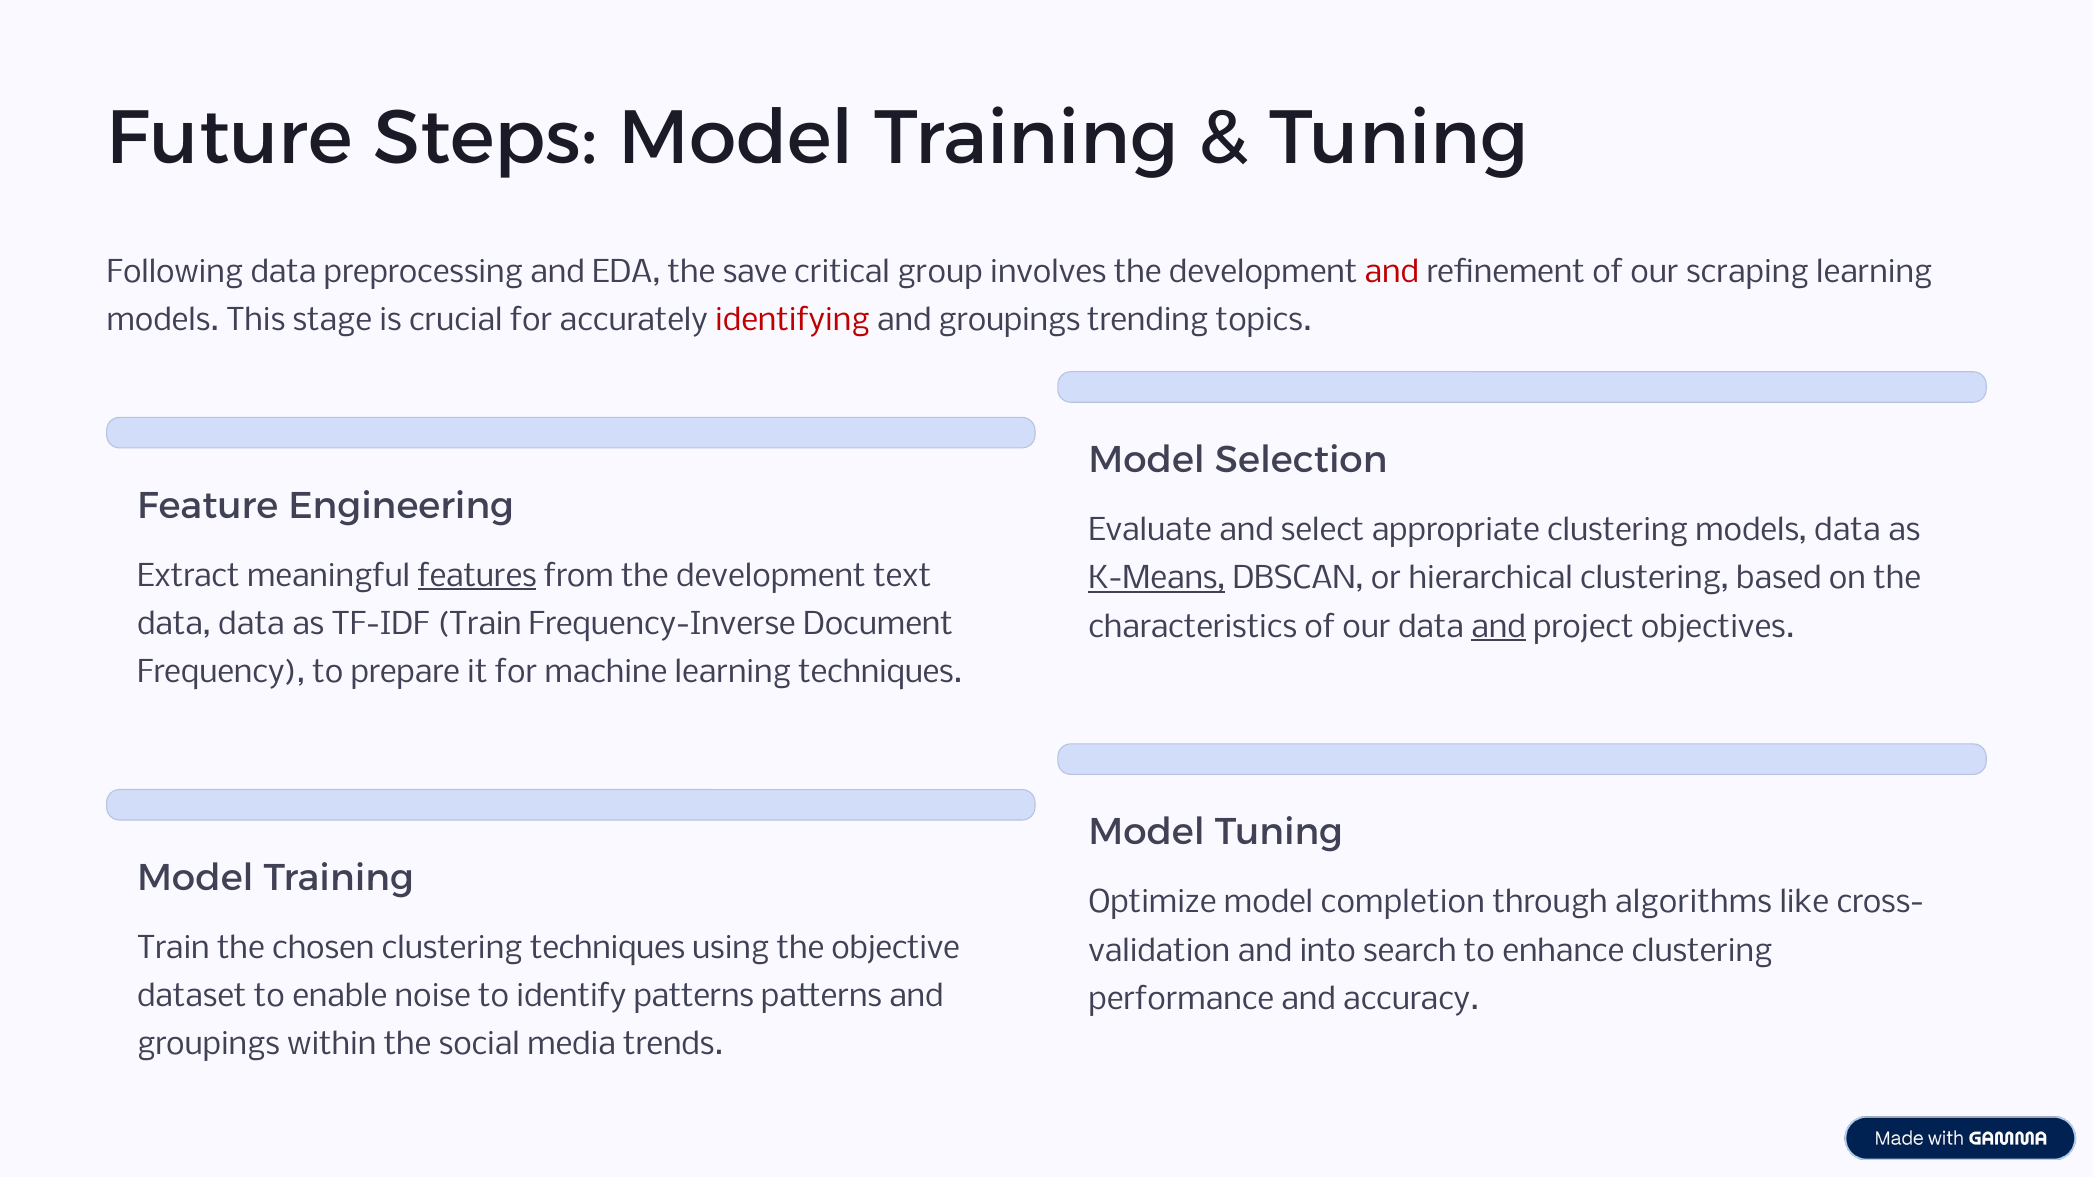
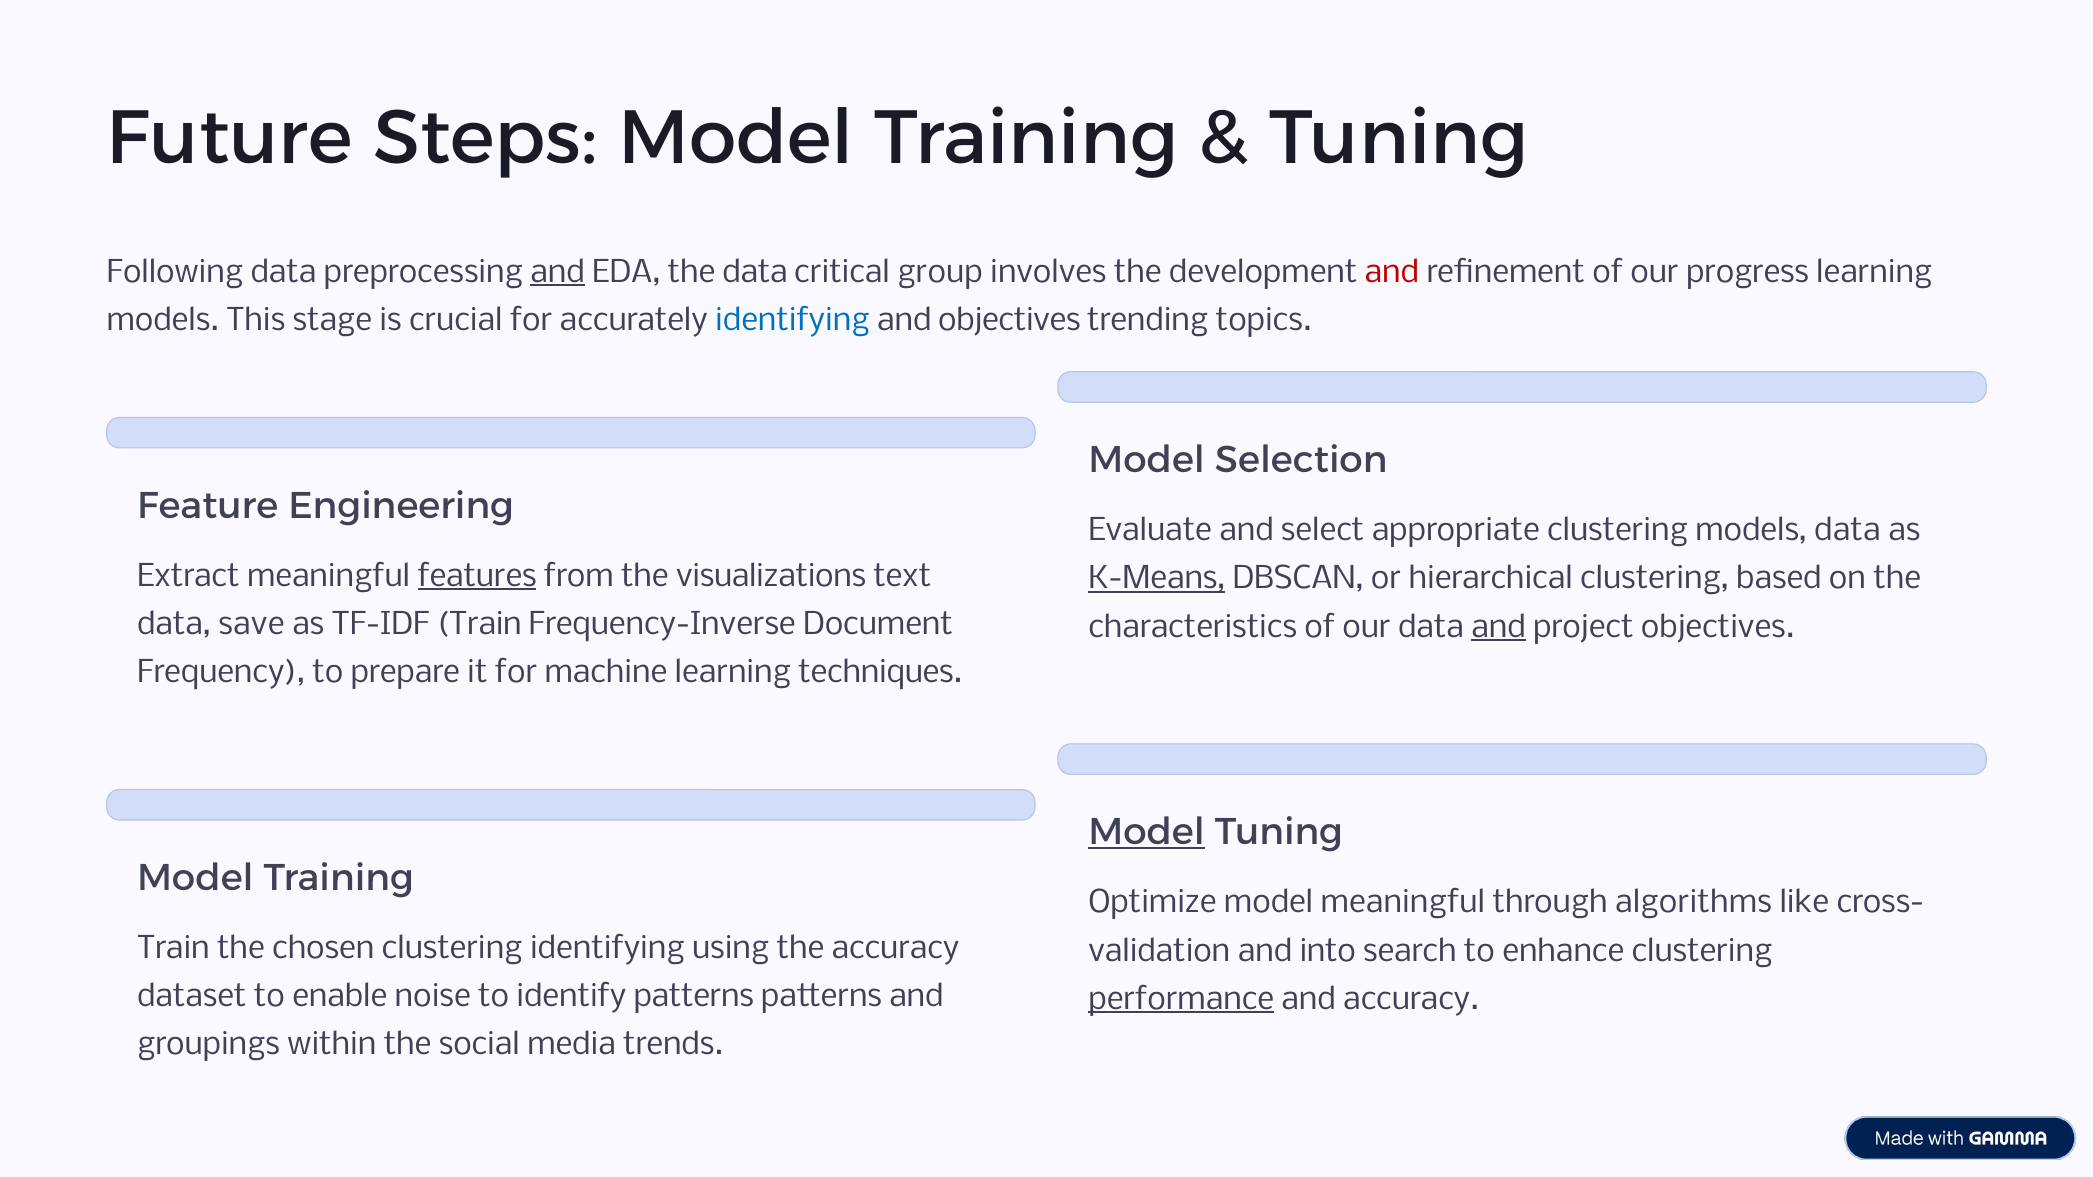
and underline: none -> present (558, 272)
the save: save -> data (755, 272)
scraping: scraping -> progress (1748, 272)
identifying colour: red -> blue (792, 320)
groupings: groupings -> objectives (1009, 320)
from the development: development -> visualizations (771, 577)
data data: data -> save (251, 625)
Model underline: none -> present (1147, 833)
model completion: completion -> meaningful (1403, 903)
clustering techniques: techniques -> identifying (607, 949)
the objective: objective -> accuracy (896, 949)
performance underline: none -> present (1181, 1000)
